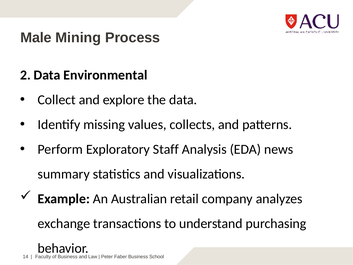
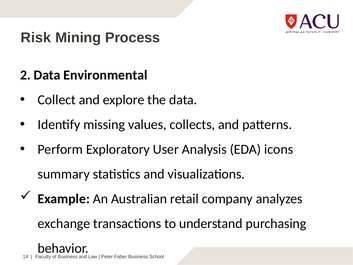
Male: Male -> Risk (36, 38)
Staff: Staff -> User (166, 149)
news: news -> icons (279, 149)
